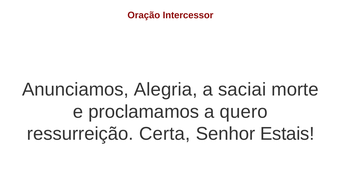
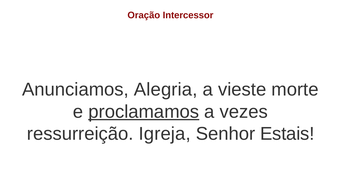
saciai: saciai -> vieste (242, 89)
proclamamos underline: none -> present (144, 112)
quero: quero -> vezes (244, 112)
Certa: Certa -> Igreja (165, 134)
